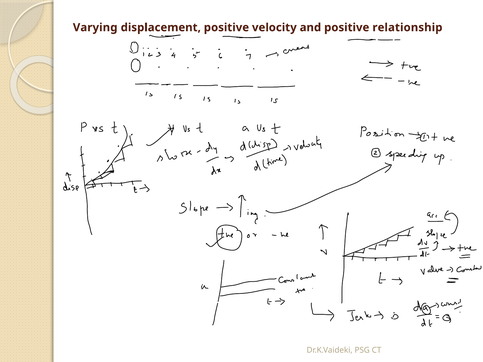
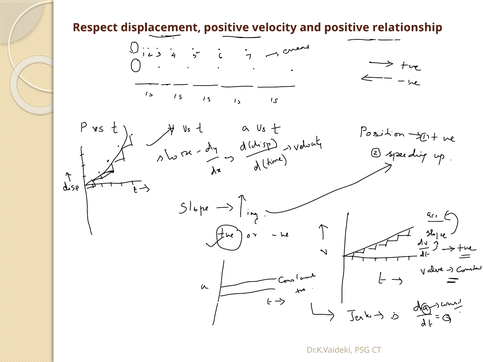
Varying: Varying -> Respect (95, 27)
